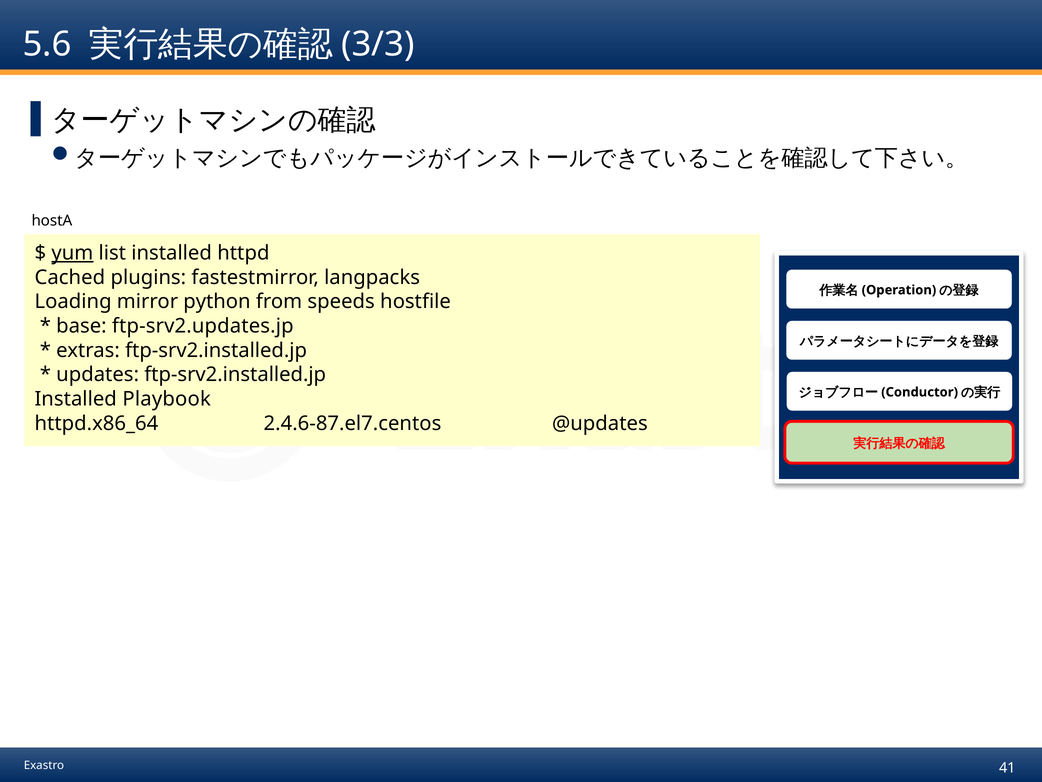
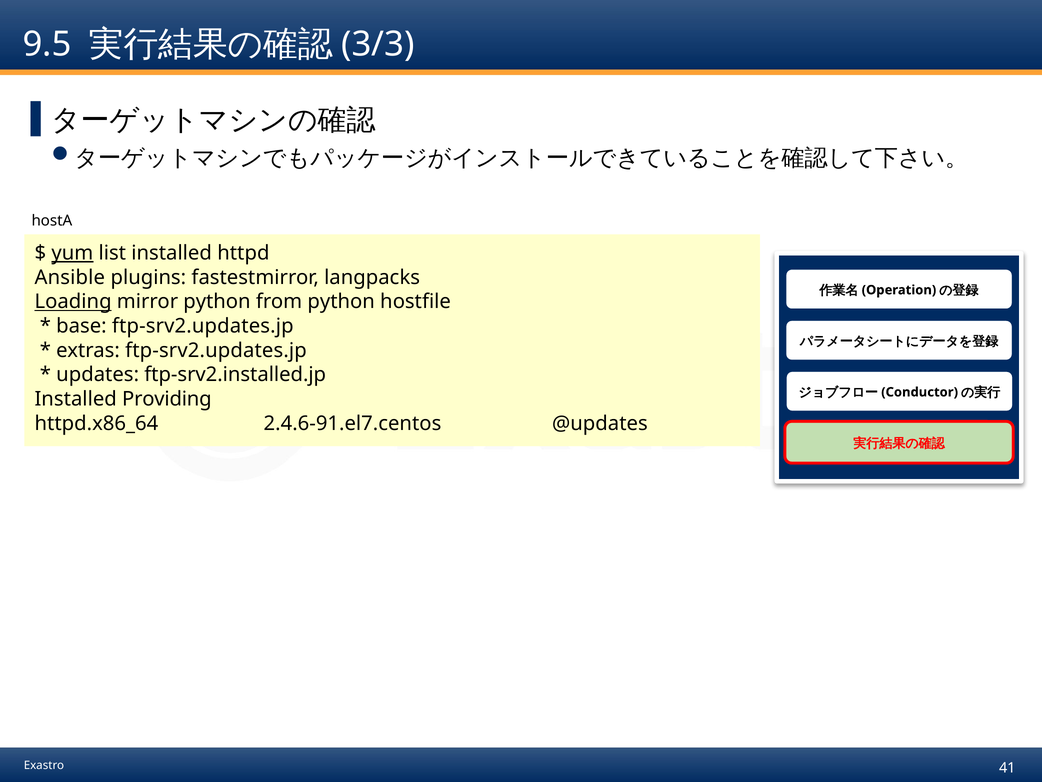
5.6: 5.6 -> 9.5 (47, 44)
Cached: Cached -> Ansible (70, 277)
Loading underline: none -> present (73, 302)
from speeds: speeds -> python (341, 302)
extras ftp-srv2.installed.jp: ftp-srv2.installed.jp -> ftp-srv2.updates.jp (216, 350)
Playbook: Playbook -> Providing (167, 399)
2.4.6-87.el7.centos: 2.4.6-87.el7.centos -> 2.4.6-91.el7.centos (352, 423)
